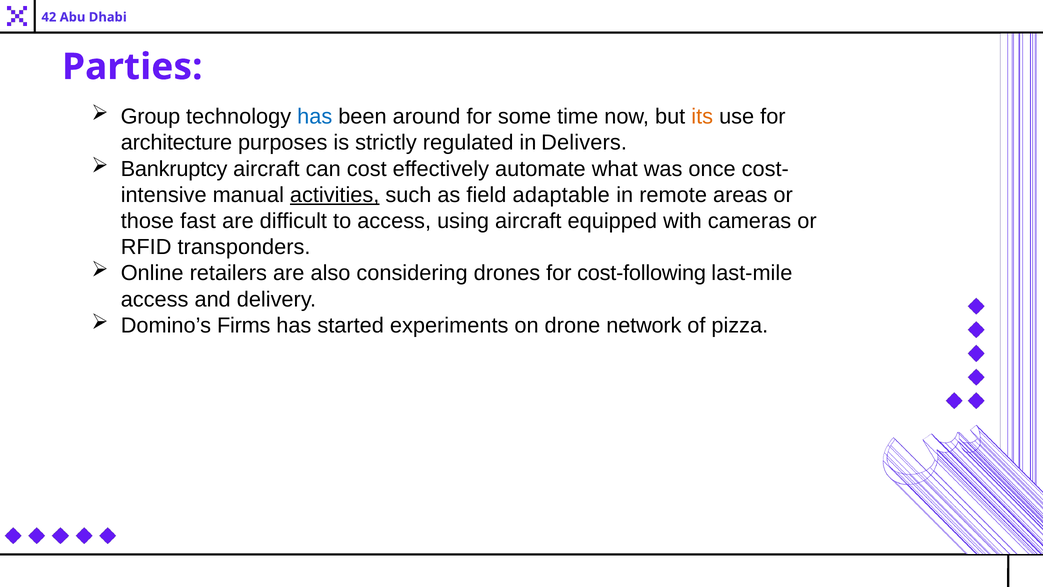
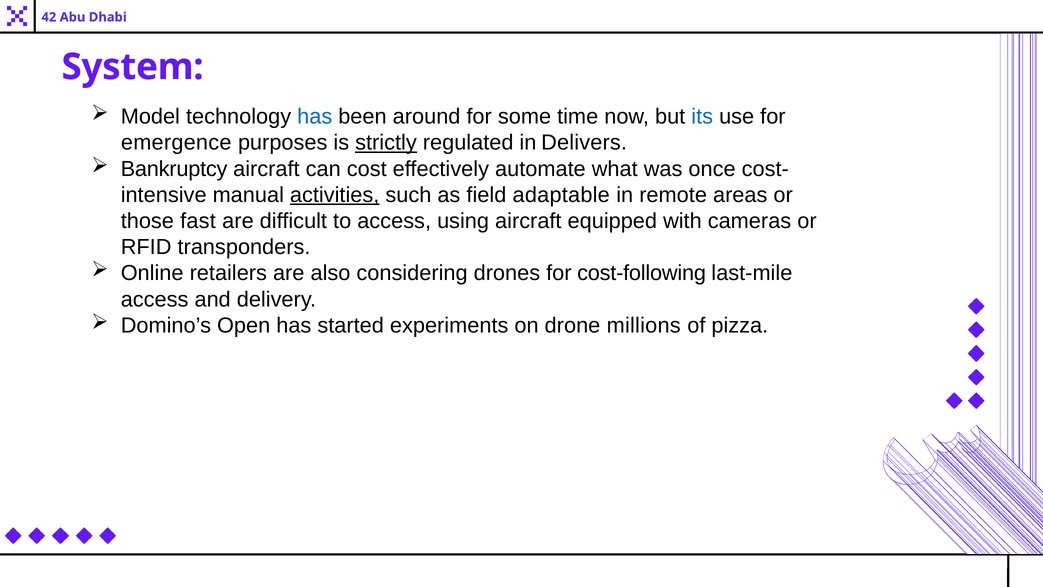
Parties: Parties -> System (133, 67)
Group: Group -> Model (150, 117)
its colour: orange -> blue (702, 117)
architecture: architecture -> emergence (176, 143)
strictly underline: none -> present (386, 143)
Firms: Firms -> Open (244, 325)
network: network -> millions (644, 325)
